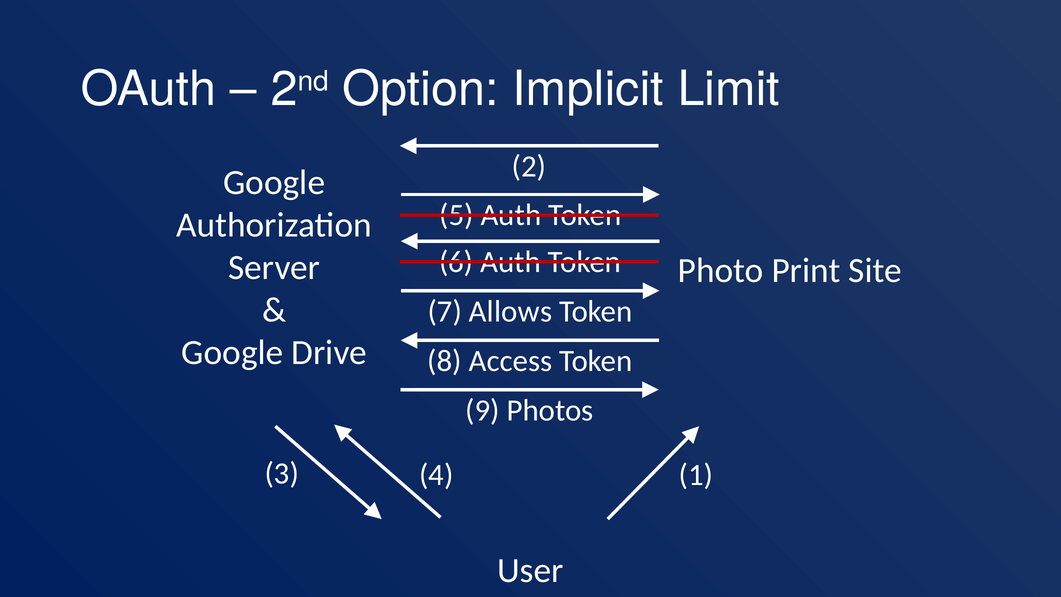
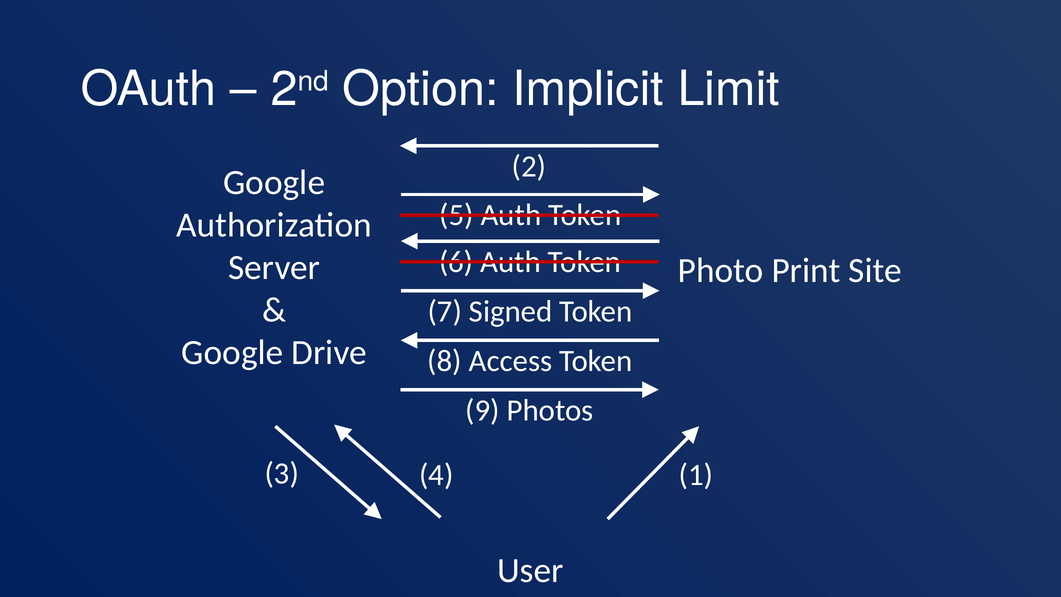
Allows: Allows -> Signed (511, 311)
